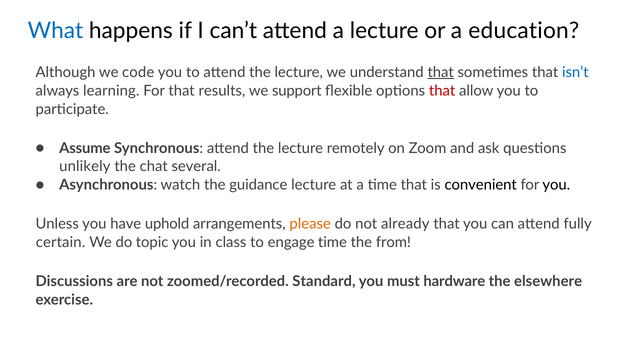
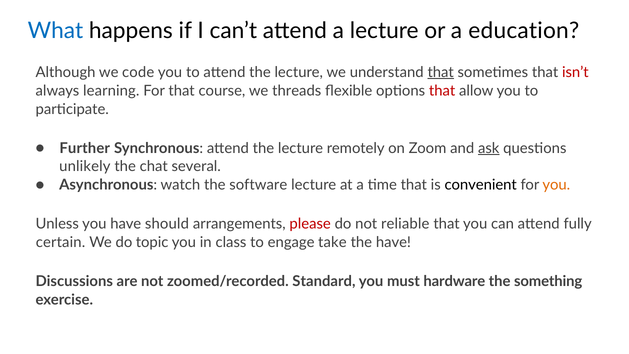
isn’t colour: blue -> red (575, 72)
results: results -> course (222, 91)
support: support -> threads (297, 91)
Assume: Assume -> Further (85, 148)
ask underline: none -> present (489, 148)
guidance: guidance -> software (258, 185)
you colour: black -> orange (556, 185)
uphold: uphold -> should (167, 224)
please colour: orange -> red (310, 224)
already: already -> reliable (405, 224)
engage time: time -> take (332, 242)
the from: from -> have (393, 242)
elsewhere: elsewhere -> something (548, 281)
